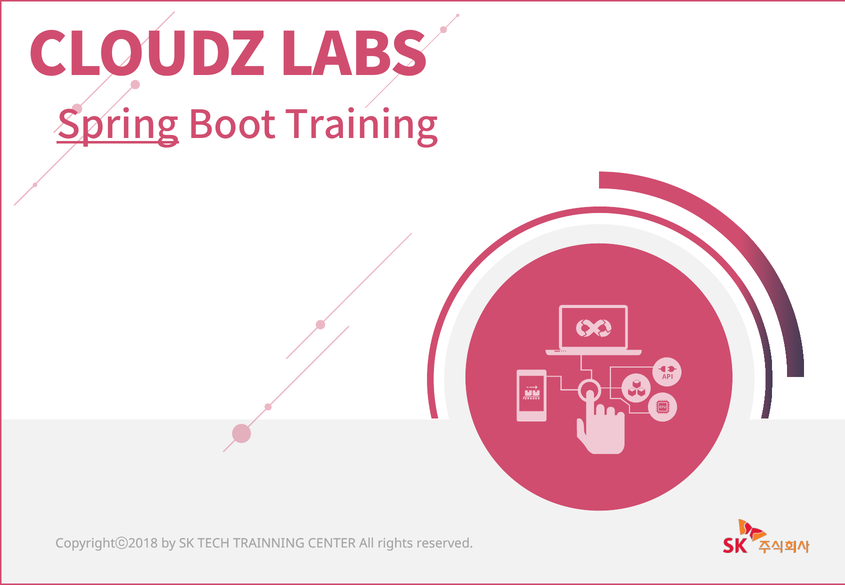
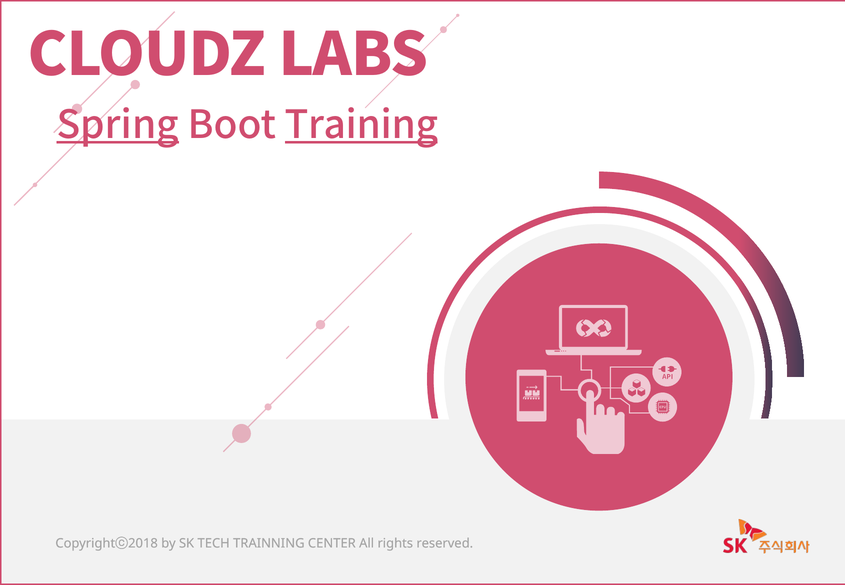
Training underline: none -> present (362, 126)
